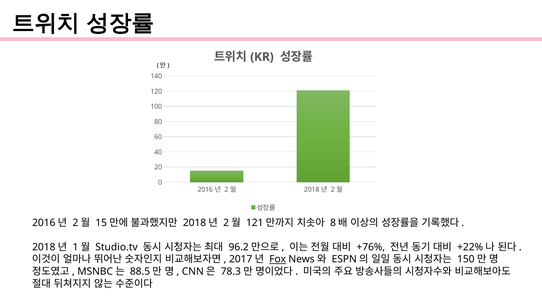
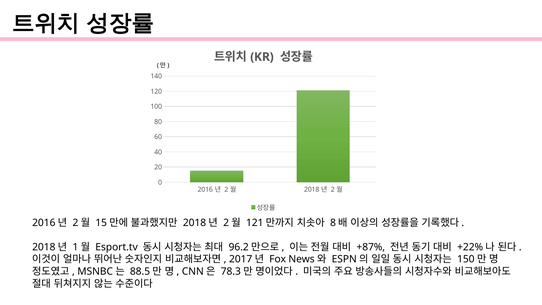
Studio.tv: Studio.tv -> Esport.tv (117, 247)
+76%: +76% -> +87% (371, 247)
Fox underline: present -> none (278, 259)
